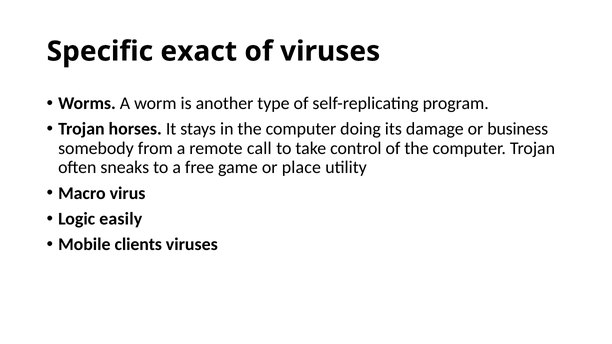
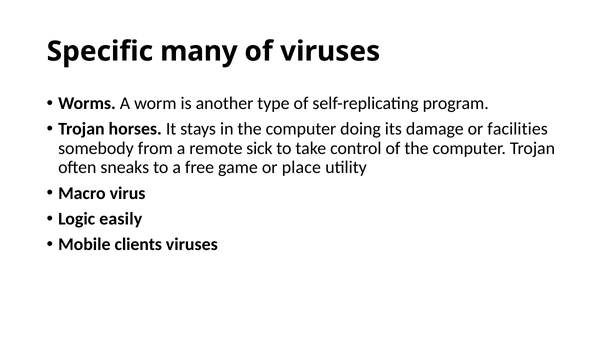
exact: exact -> many (199, 51)
business: business -> facilities (518, 129)
call: call -> sick (259, 148)
